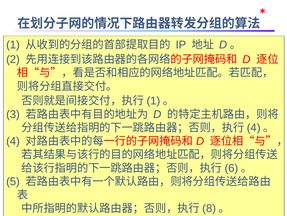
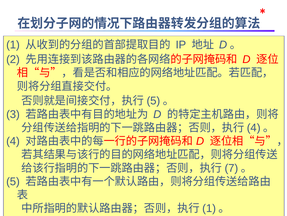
1: 1 -> 5 (153, 101)
6: 6 -> 7 (231, 168)
8: 8 -> 1 (209, 208)
